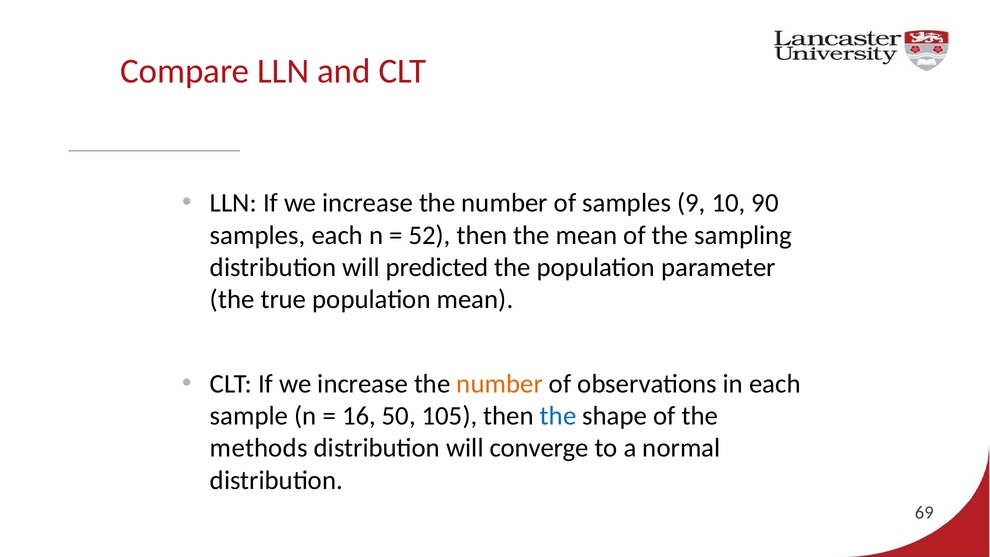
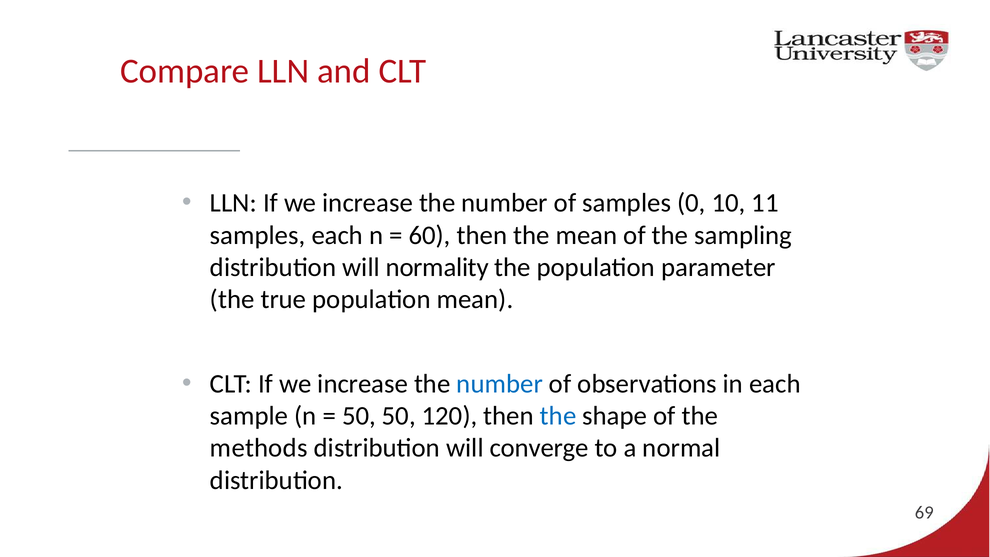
9: 9 -> 0 (691, 203)
90: 90 -> 11 (765, 203)
52: 52 -> 60 (430, 235)
predicted: predicted -> normality (437, 267)
number colour: orange -> blue (500, 384)
16: 16 -> 50 (359, 416)
105: 105 -> 120 (450, 416)
